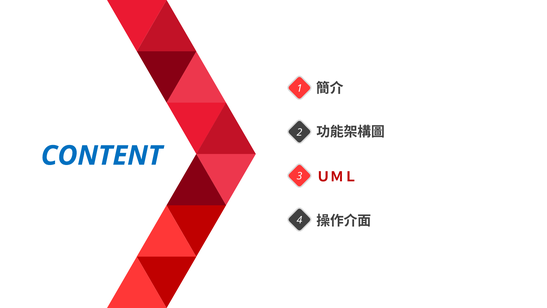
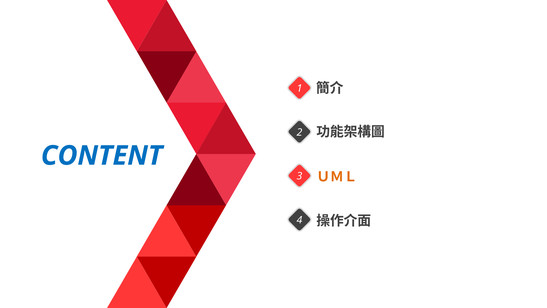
ＵＭＬ colour: red -> orange (337, 177)
